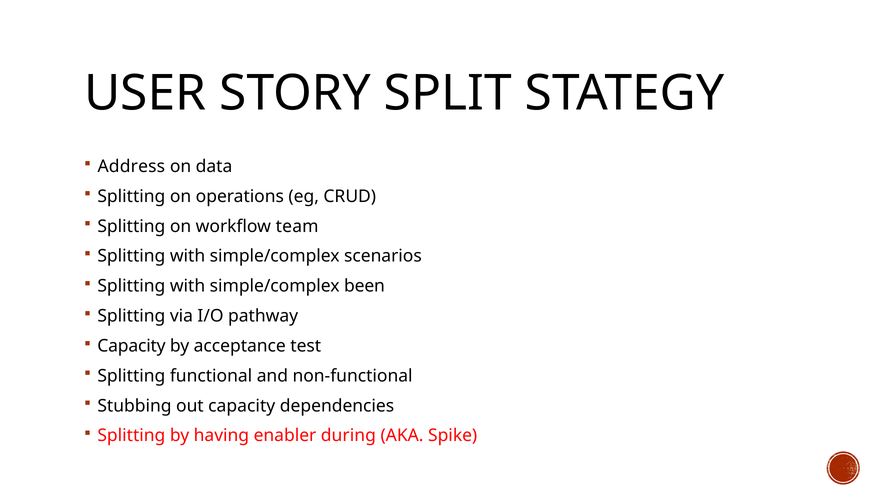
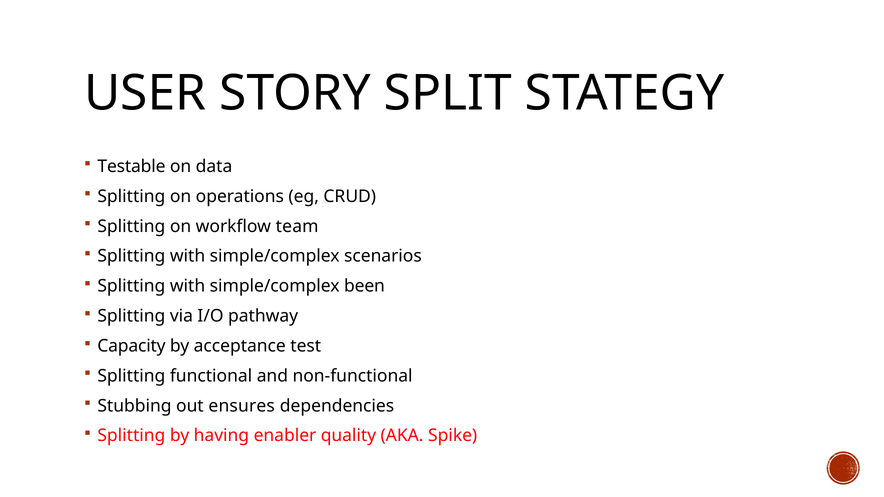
Address: Address -> Testable (131, 166)
out capacity: capacity -> ensures (242, 406)
during: during -> quality (348, 436)
